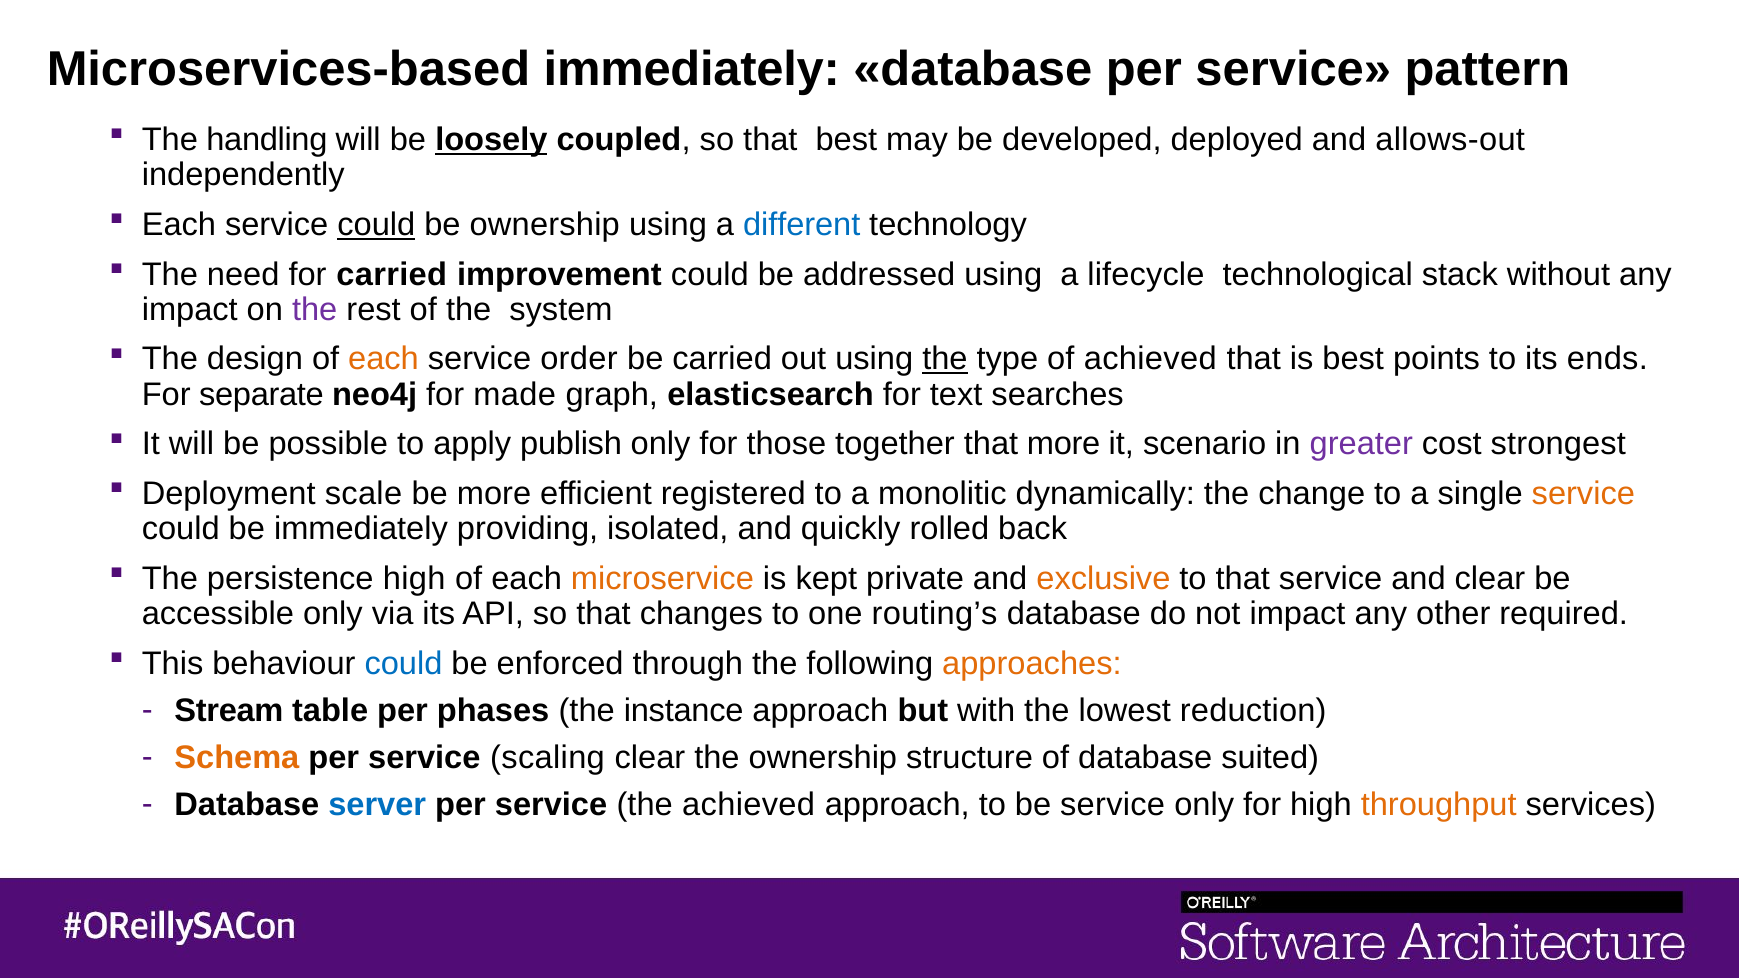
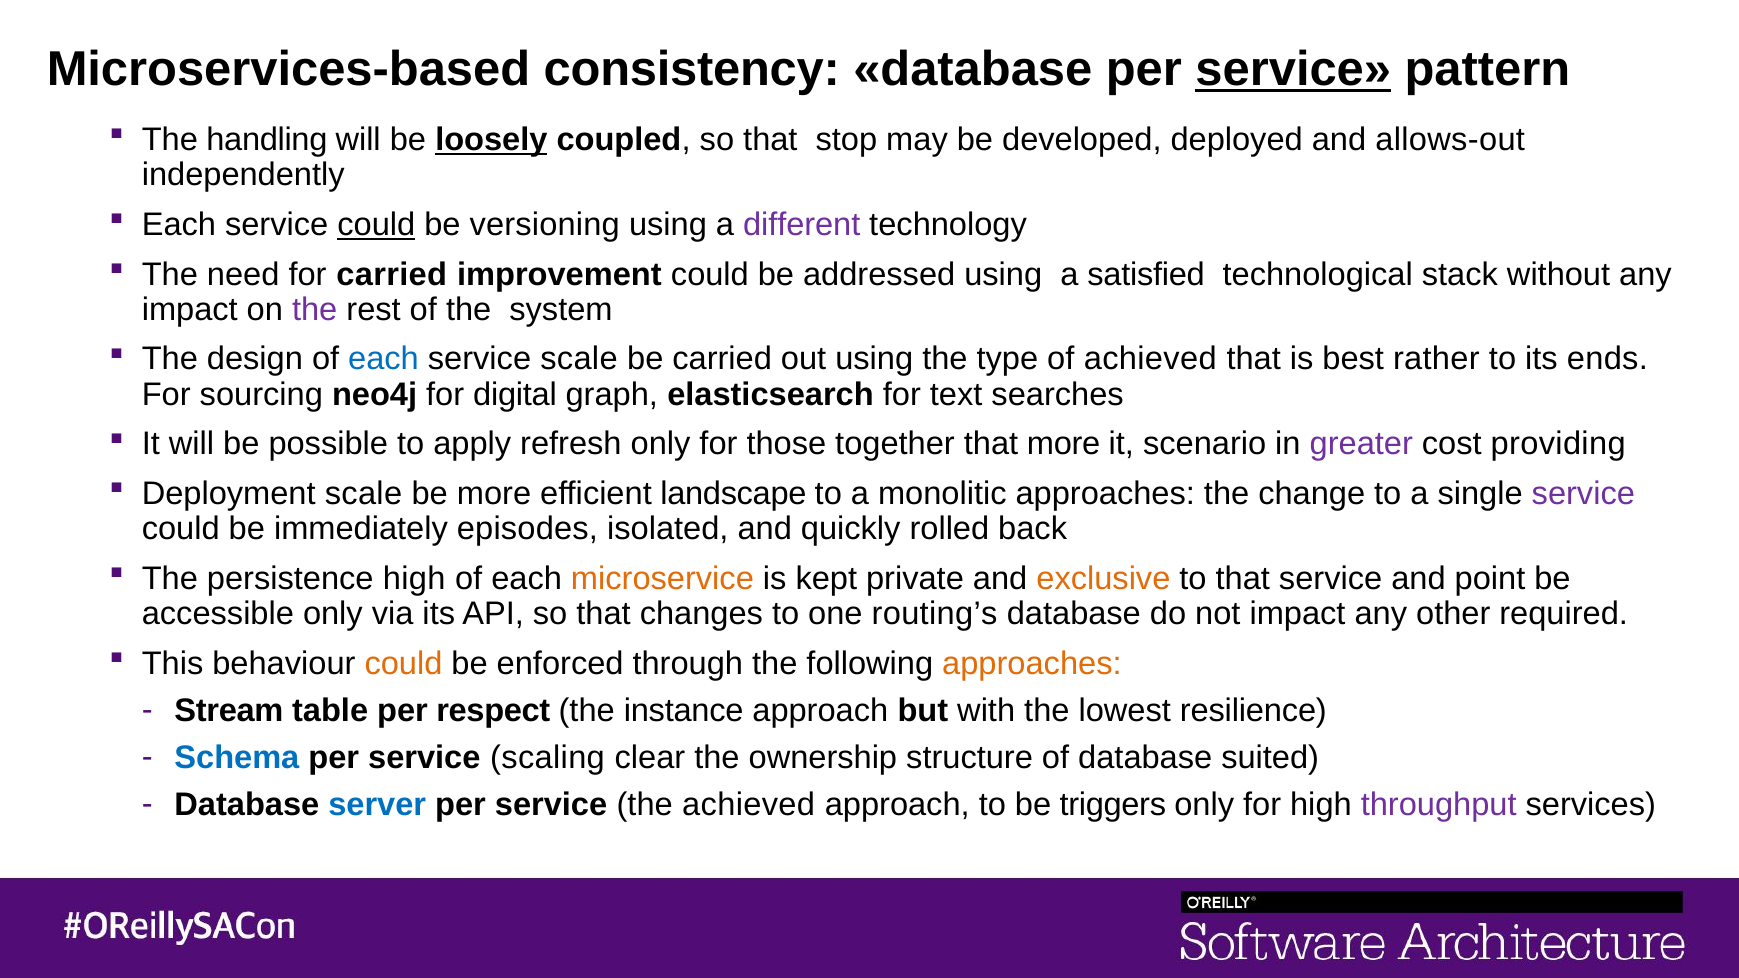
Microservices-based immediately: immediately -> consistency (692, 69)
service underline: none -> present (1293, 69)
that best: best -> stop (846, 140)
be ownership: ownership -> versioning (545, 225)
different colour: blue -> purple (802, 225)
lifecycle: lifecycle -> satisfied (1146, 274)
each colour: orange -> blue (384, 359)
service order: order -> scale (579, 359)
the underline: present -> none (945, 359)
points: points -> rather (1436, 359)
separate: separate -> sourcing (261, 394)
made: made -> digital (515, 394)
publish: publish -> refresh (571, 444)
strongest: strongest -> providing (1558, 444)
registered: registered -> landscape (733, 494)
monolitic dynamically: dynamically -> approaches (1105, 494)
service colour: orange -> purple (1583, 494)
providing: providing -> episodes (527, 529)
and clear: clear -> point (1490, 579)
could colour: blue -> orange (404, 664)
phases: phases -> respect (493, 711)
reduction: reduction -> resilience (1253, 711)
Schema colour: orange -> blue (237, 758)
be service: service -> triggers (1113, 805)
throughput colour: orange -> purple (1439, 805)
